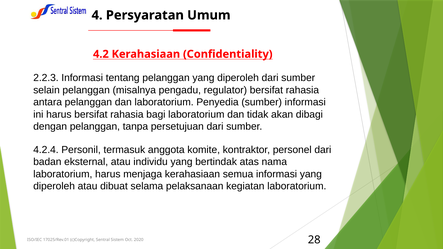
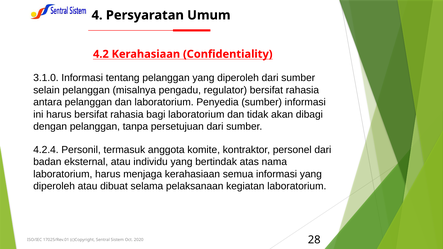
2.2.3: 2.2.3 -> 3.1.0 (46, 78)
